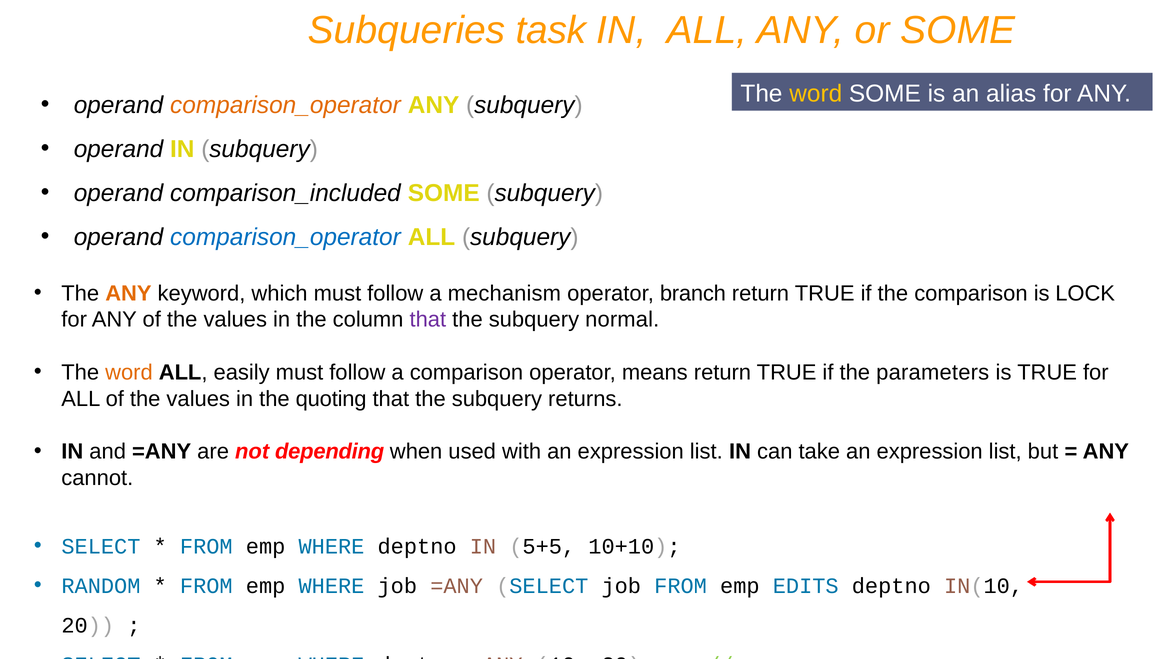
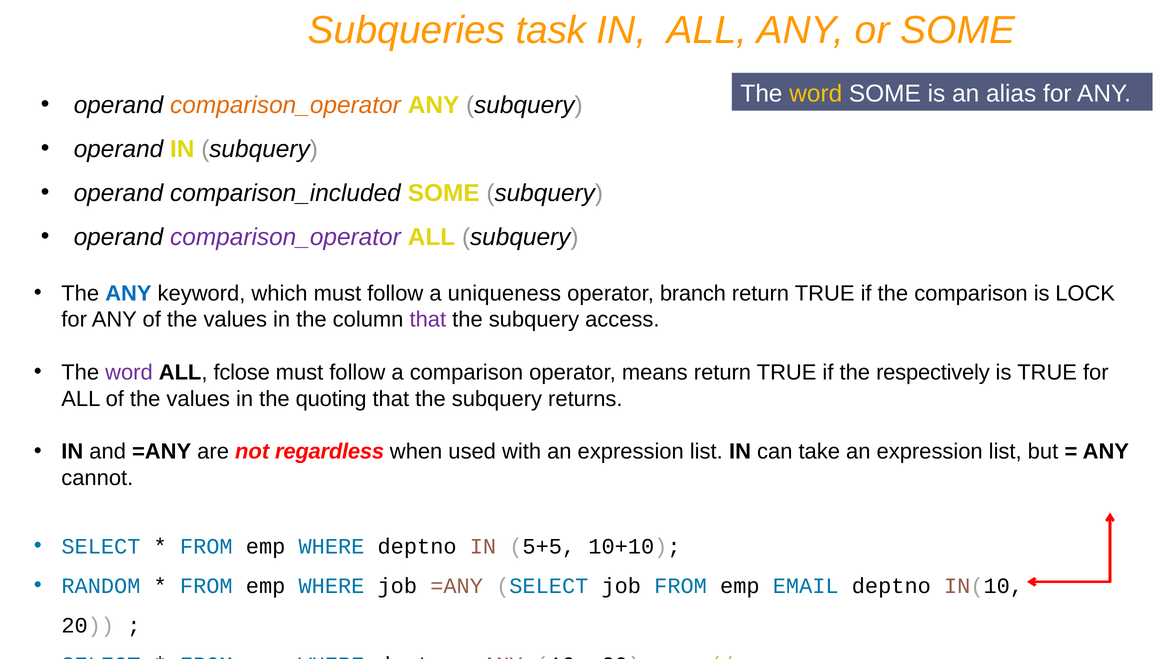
comparison_operator colour: blue -> purple (285, 237)
ANY colour: orange -> blue (128, 293)
mechanism: mechanism -> uniqueness (504, 293)
normal: normal -> access (622, 320)
word colour: orange -> purple (129, 372)
easily: easily -> fclose (242, 372)
parameters: parameters -> respectively (933, 372)
depending: depending -> regardless (330, 451)
EDITS: EDITS -> EMAIL (806, 586)
